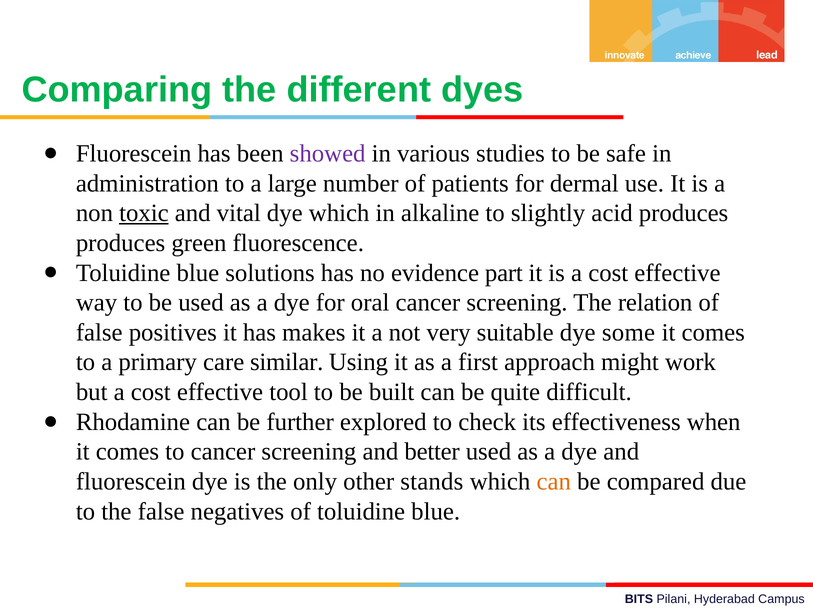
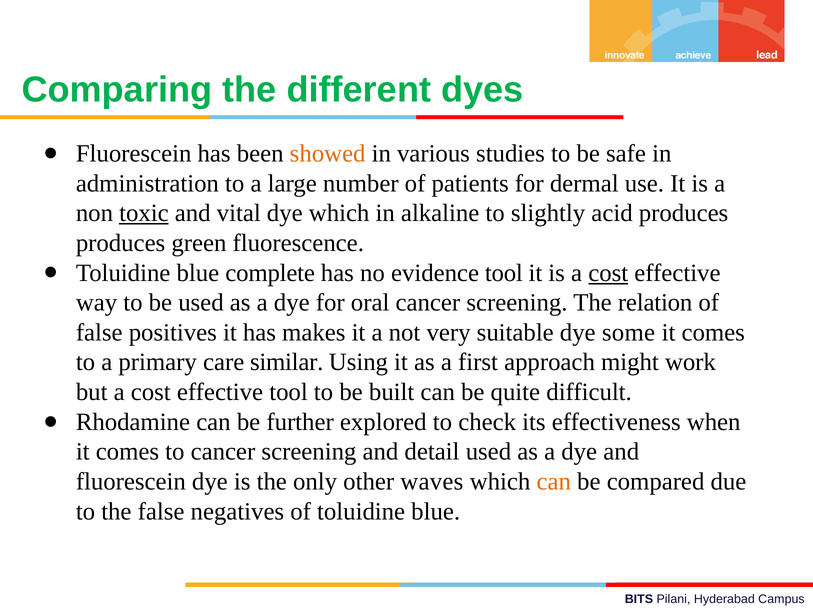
showed colour: purple -> orange (328, 154)
solutions: solutions -> complete (270, 273)
evidence part: part -> tool (504, 273)
cost underline: none -> present (608, 273)
better: better -> detail (432, 452)
stands: stands -> waves (432, 481)
